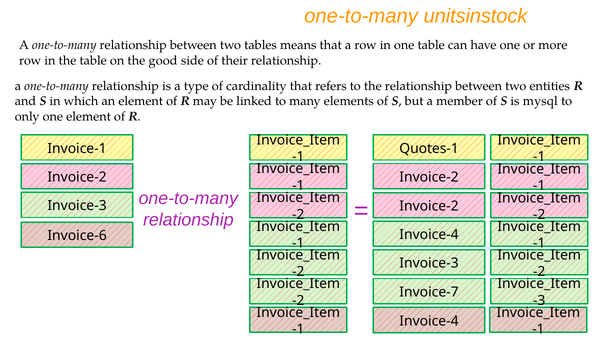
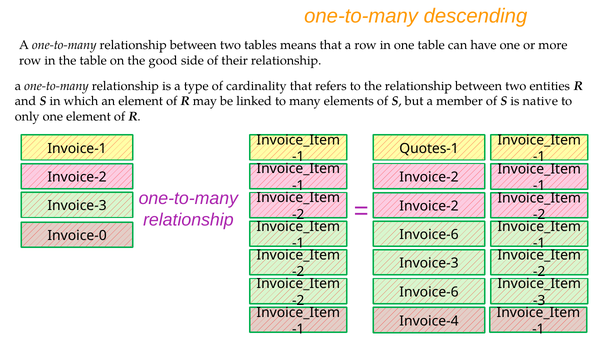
unitsinstock: unitsinstock -> descending (475, 16)
mysql: mysql -> native (540, 101)
Invoice-4: Invoice-4 -> Invoice-6 (429, 235)
Invoice-6: Invoice-6 -> Invoice-0 (77, 236)
Invoice-7: Invoice-7 -> Invoice-6 (429, 292)
